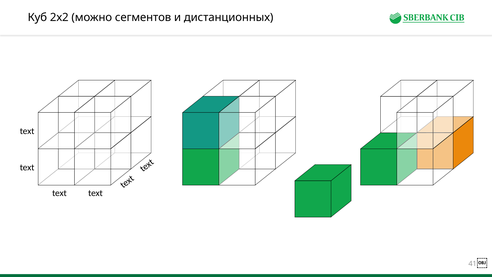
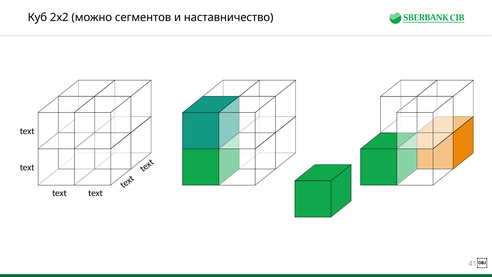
дистанционных: дистанционных -> наставничество (229, 17)
